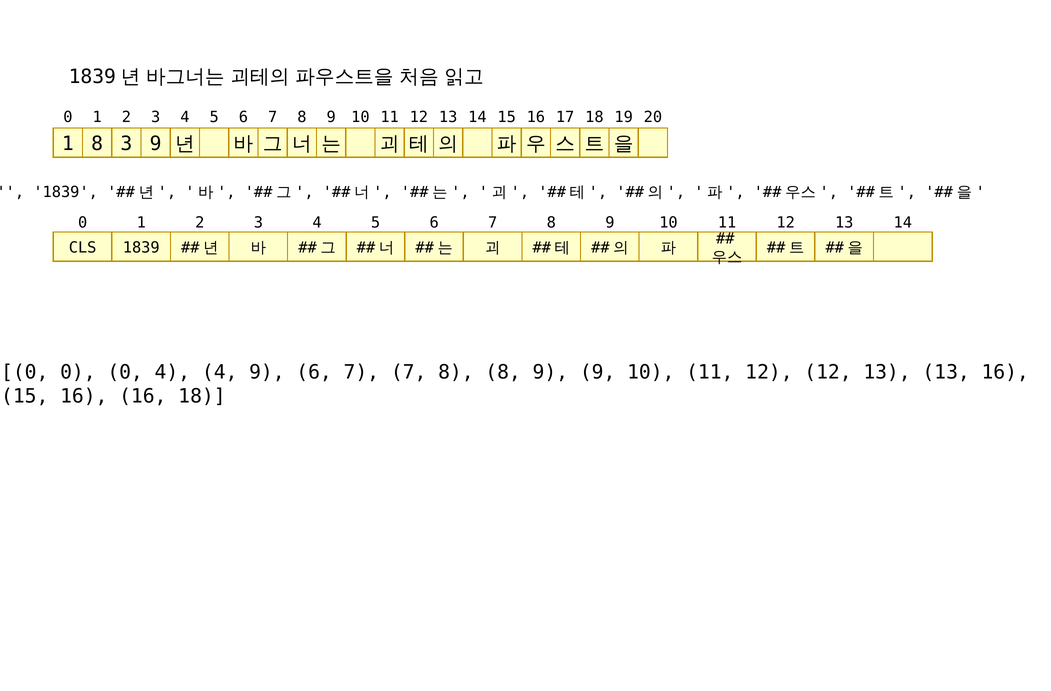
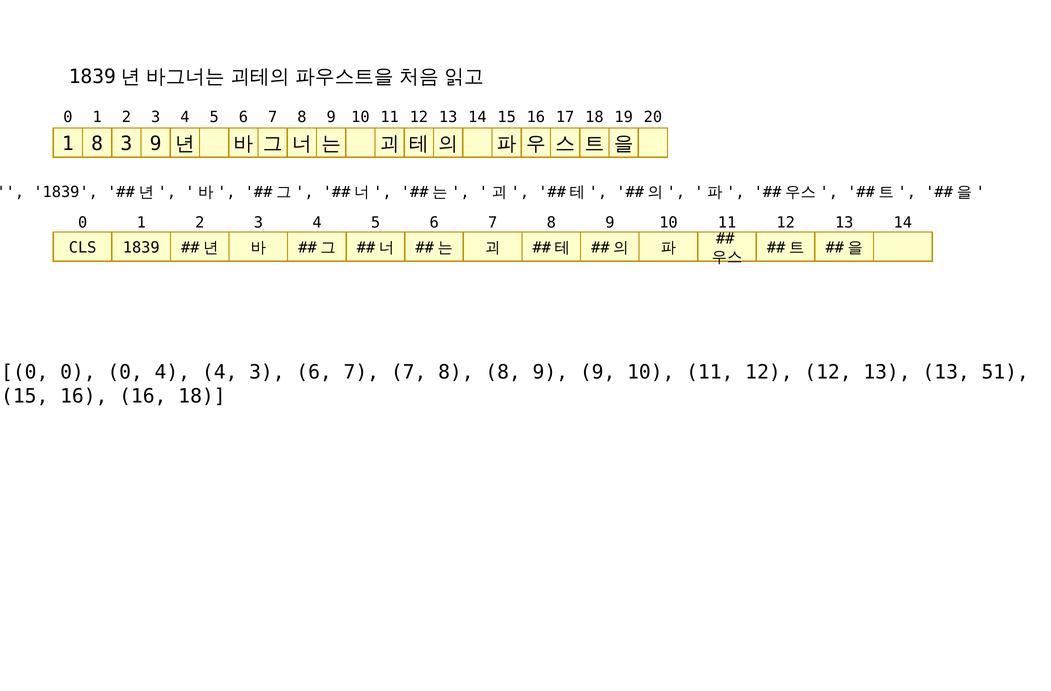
4 9: 9 -> 3 (267, 372)
13 16: 16 -> 51 (1005, 372)
